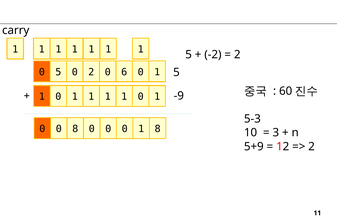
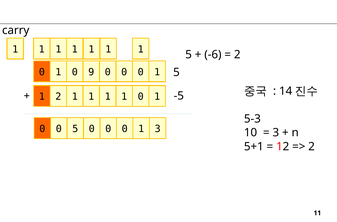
-2: -2 -> -6 (213, 54)
5: 5 -> 1 (58, 72)
0 2: 2 -> 9 (91, 72)
6: 6 -> 0 (124, 72)
60: 60 -> 14 (286, 91)
0: 0 -> 2 (58, 96)
-9: -9 -> -5 (179, 96)
0 8: 8 -> 5 (75, 128)
1 8: 8 -> 3 (158, 128)
5+9: 5+9 -> 5+1 (254, 146)
